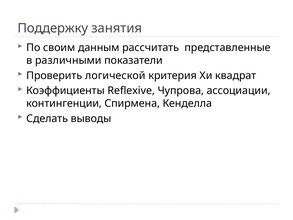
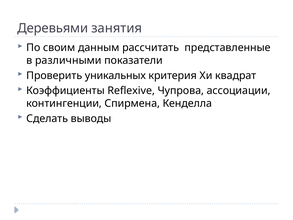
Поддержку: Поддержку -> Деревьями (53, 28)
логической: логической -> уникальных (115, 75)
